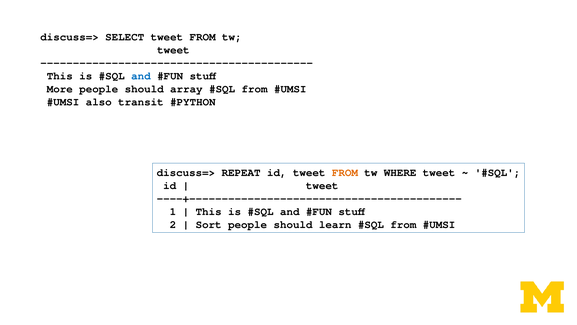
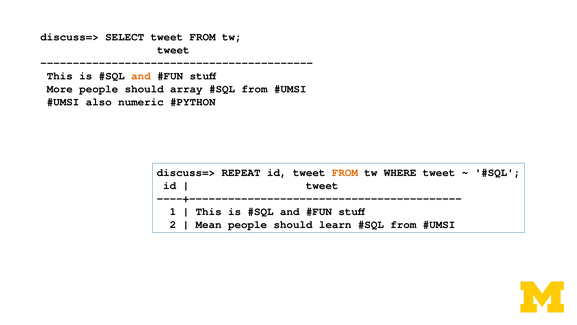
and colour: blue -> orange (141, 76)
transit: transit -> numeric (141, 102)
Sort: Sort -> Mean (209, 224)
